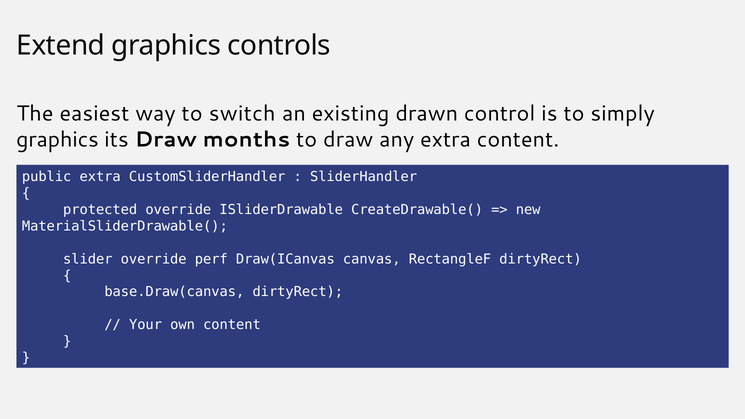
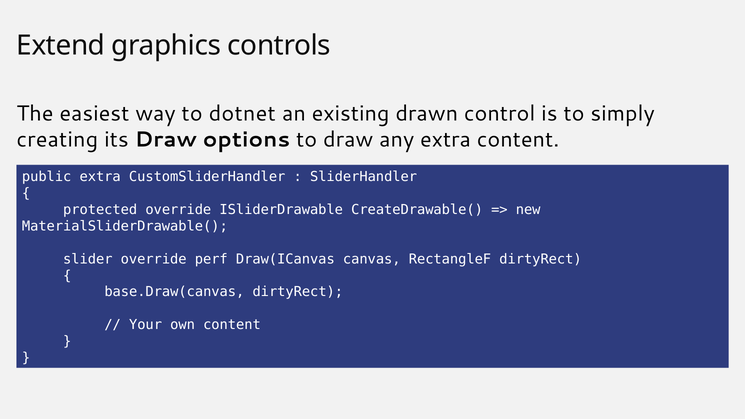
switch: switch -> dotnet (242, 114)
graphics: graphics -> creating (57, 140)
months: months -> options (246, 140)
